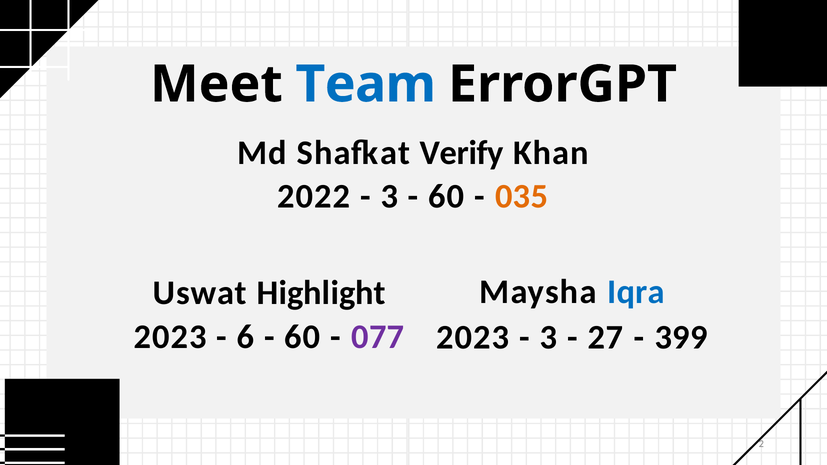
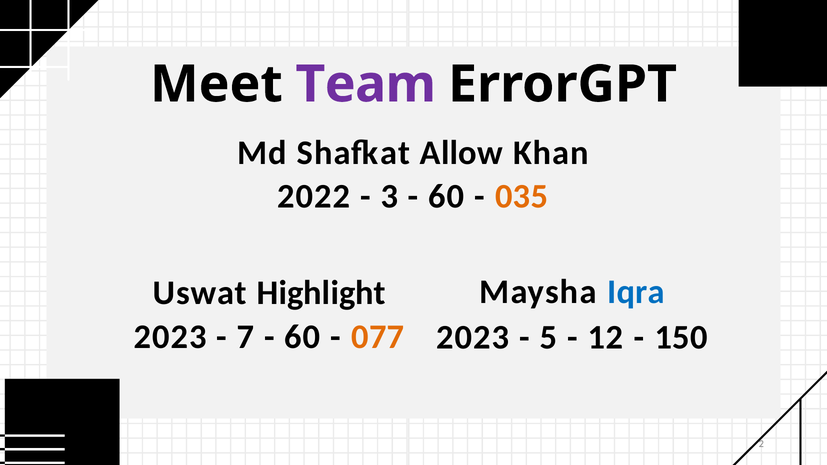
Team colour: blue -> purple (366, 84)
Verify: Verify -> Allow (461, 153)
6: 6 -> 7 (245, 337)
077 colour: purple -> orange (378, 337)
3: 3 -> 5 (548, 338)
27: 27 -> 12 (605, 338)
399: 399 -> 150 (681, 338)
